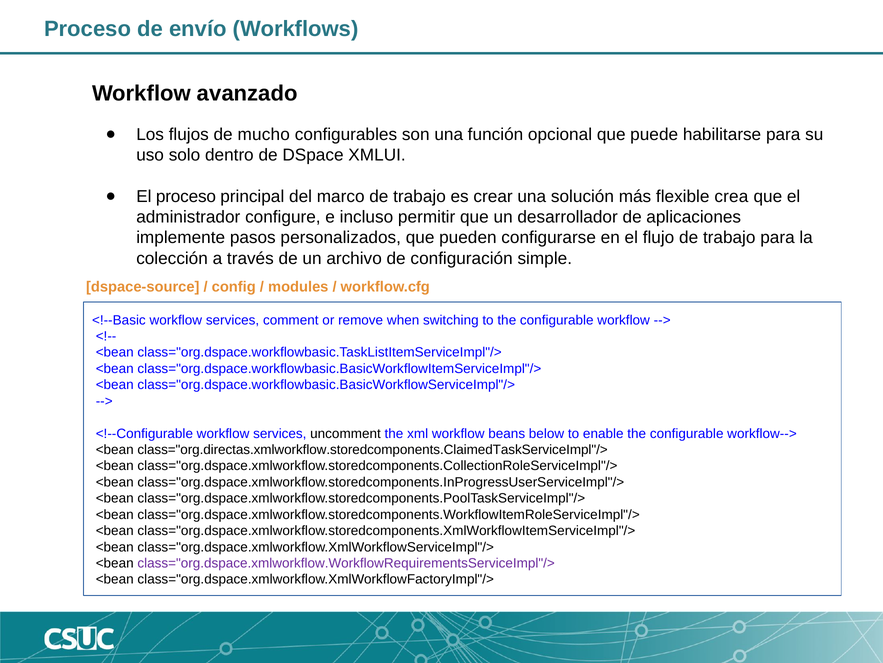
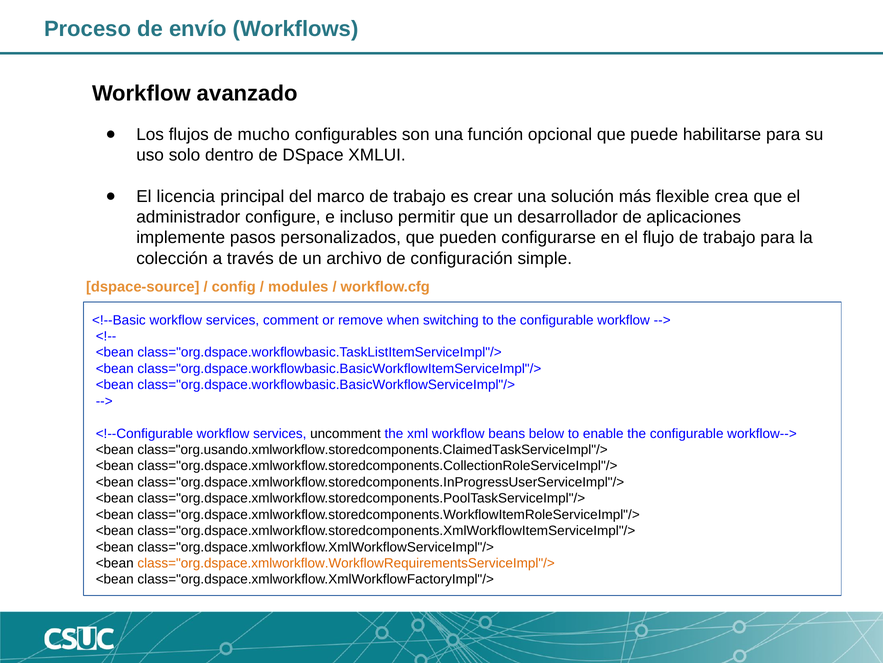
El proceso: proceso -> licencia (186, 196)
class="org.directas.xmlworkflow.storedcomponents.ClaimedTaskServiceImpl"/>: class="org.directas.xmlworkflow.storedcomponents.ClaimedTaskServiceImpl"/> -> class="org.usando.xmlworkflow.storedcomponents.ClaimedTaskServiceImpl"/> (373, 449)
class="org.dspace.xmlworkflow.WorkflowRequirementsServiceImpl"/> colour: purple -> orange (346, 563)
